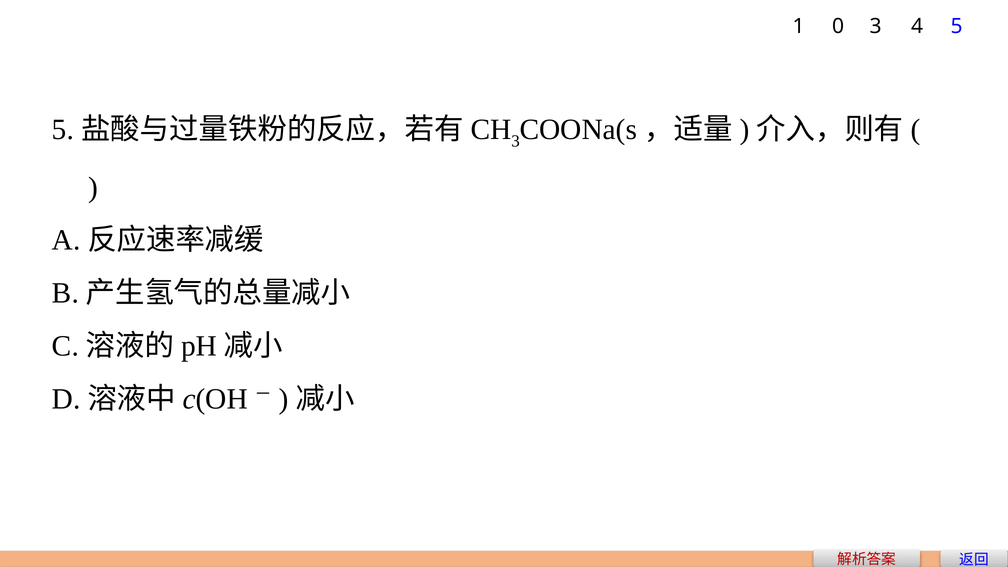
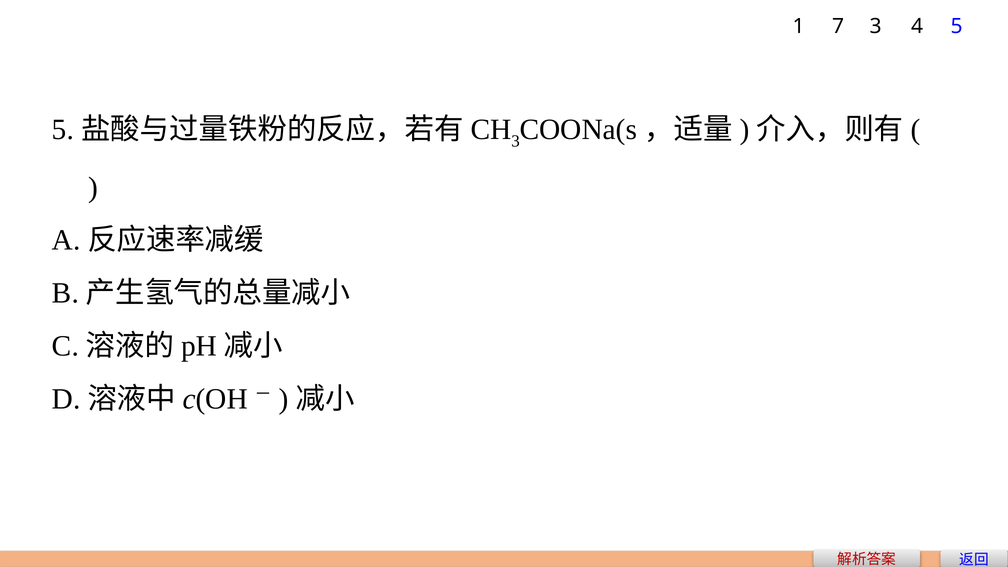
0: 0 -> 7 (838, 26)
